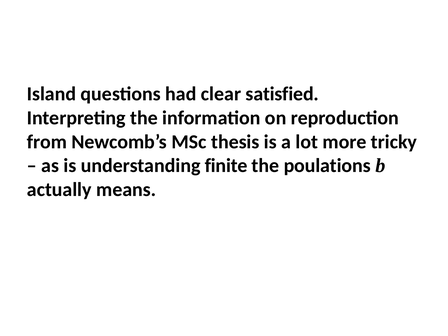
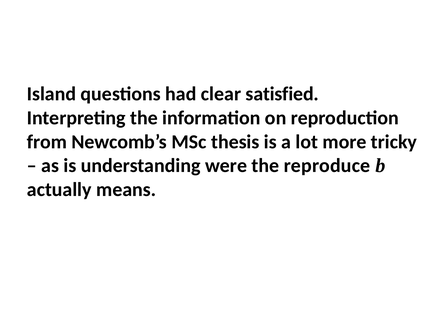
finite: finite -> were (226, 166)
poulations: poulations -> reproduce (327, 166)
